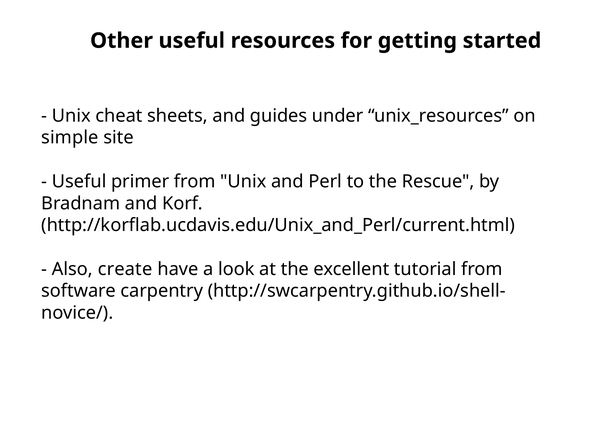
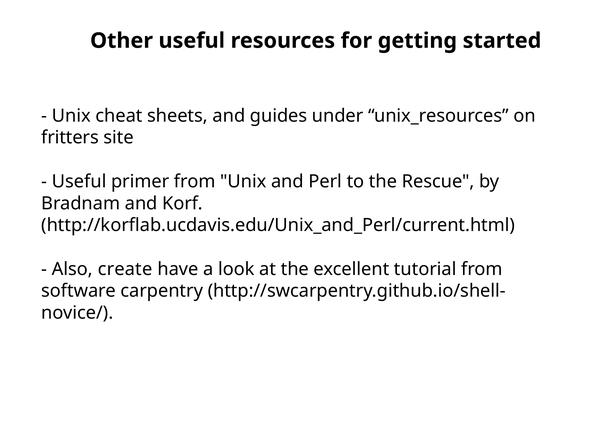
simple: simple -> fritters (70, 138)
